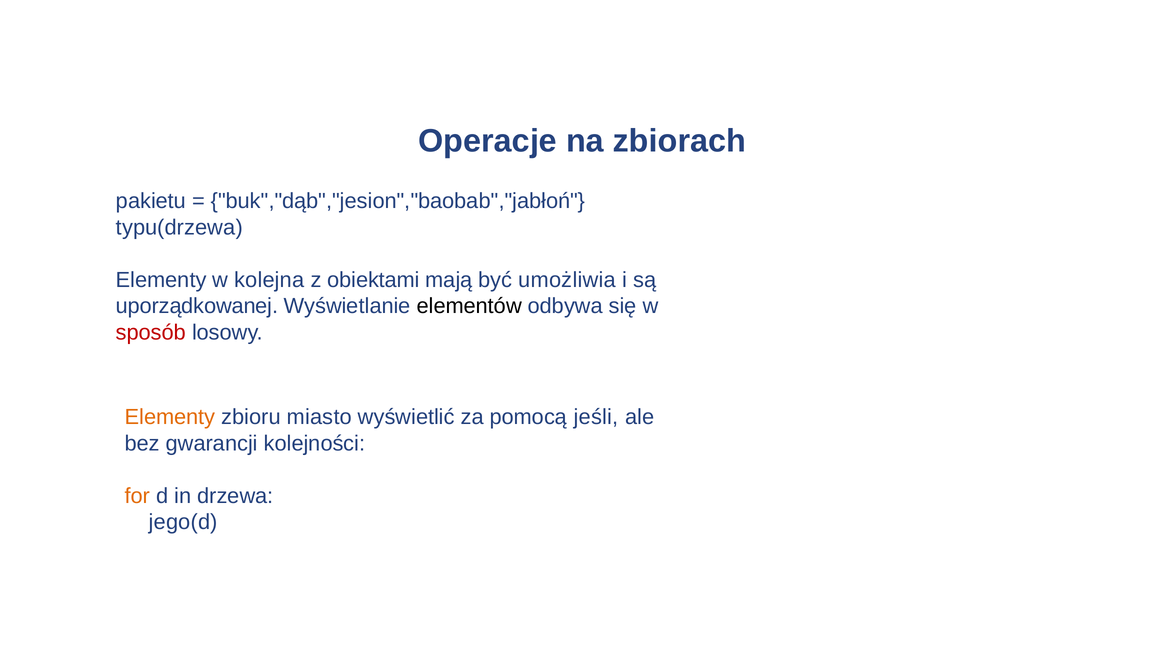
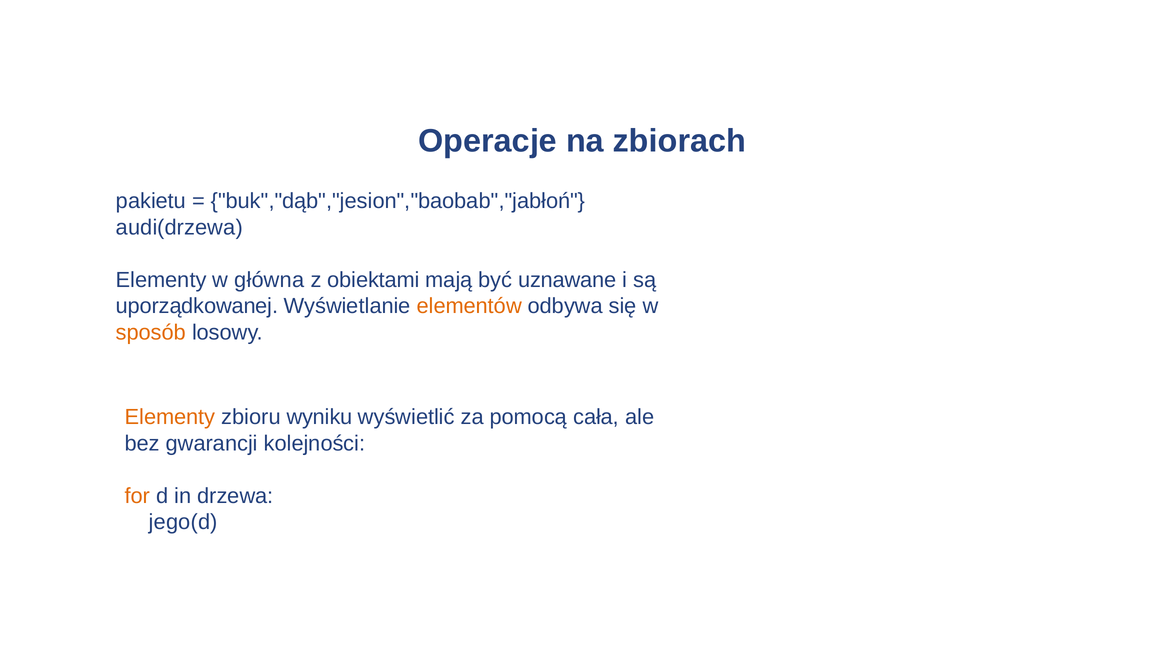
typu(drzewa: typu(drzewa -> audi(drzewa (179, 227)
kolejna: kolejna -> główna (269, 280)
umożliwia: umożliwia -> uznawane (567, 280)
elementów colour: black -> orange (469, 306)
sposób colour: red -> orange (151, 332)
miasto: miasto -> wyniku (320, 417)
jeśli: jeśli -> cała (596, 417)
